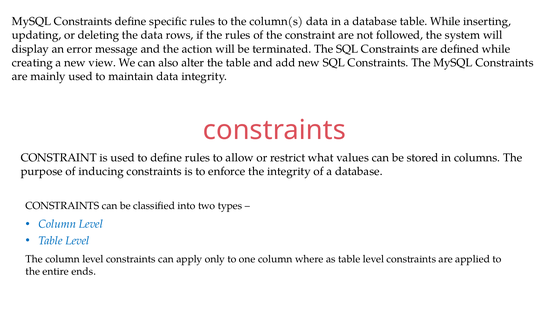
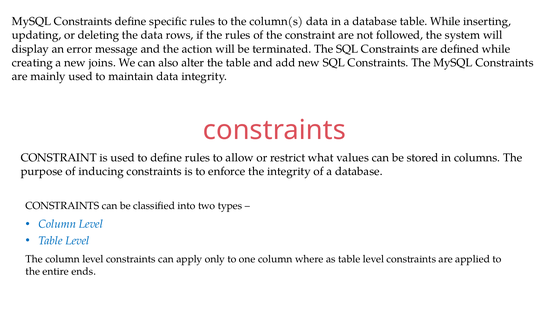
view: view -> joins (102, 63)
